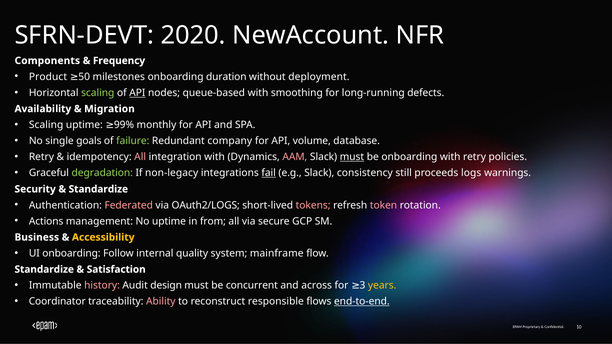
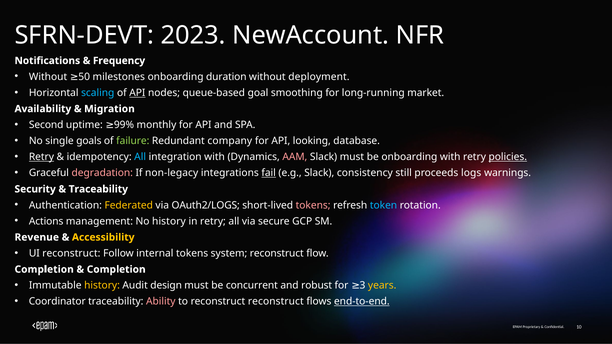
2020: 2020 -> 2023 (193, 35)
Components: Components -> Notifications (47, 61)
Product: Product -> Without (48, 77)
scaling colour: light green -> light blue (98, 93)
queue-based with: with -> goal (258, 93)
defects: defects -> market (426, 93)
Scaling: Scaling -> Second (46, 125)
volume: volume -> looking (312, 141)
Retry underline: none -> present (41, 157)
All colour: pink -> light blue (140, 157)
must underline: present -> none (352, 157)
policies underline: none -> present (508, 157)
degradation colour: light green -> pink (102, 173)
Standardize: Standardize -> Traceability (98, 189)
Federated colour: pink -> yellow (129, 205)
token colour: pink -> light blue (384, 205)
No uptime: uptime -> history (169, 221)
in from: from -> retry (213, 221)
Business: Business -> Revenue (37, 237)
UI onboarding: onboarding -> reconstruct (71, 253)
internal quality: quality -> tokens (192, 253)
system mainframe: mainframe -> reconstruct (277, 253)
Standardize: Standardize -> Completion (44, 270)
Satisfaction: Satisfaction -> Completion (116, 270)
history colour: pink -> yellow (102, 286)
across: across -> robust (317, 286)
reconstruct responsible: responsible -> reconstruct (276, 302)
